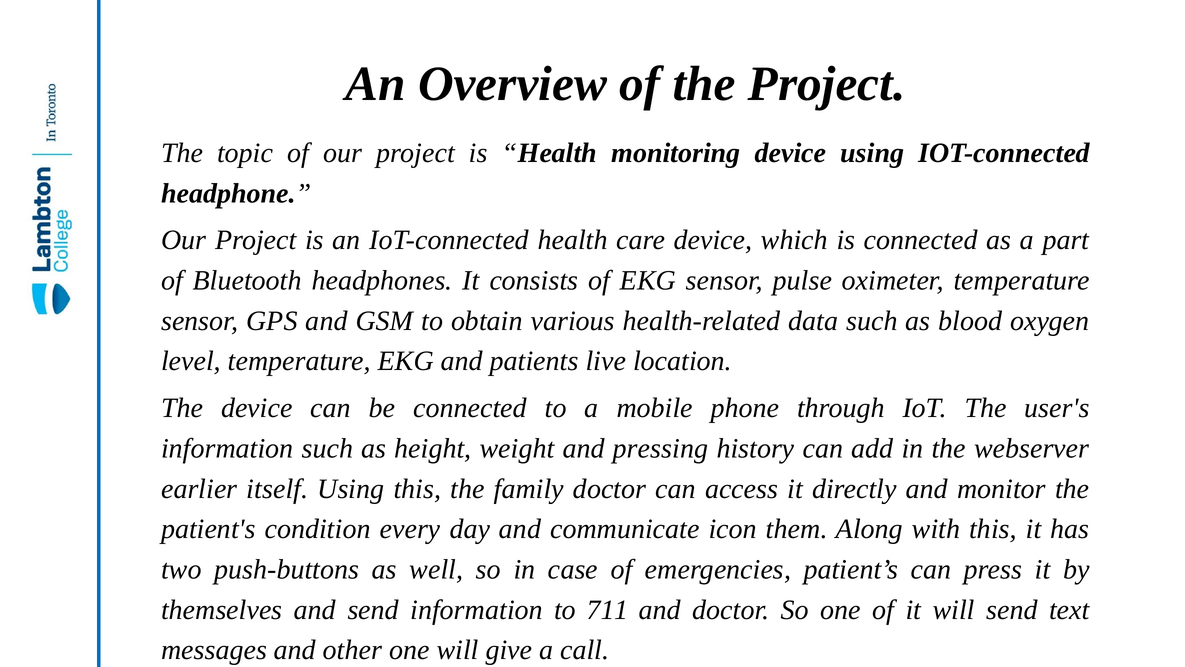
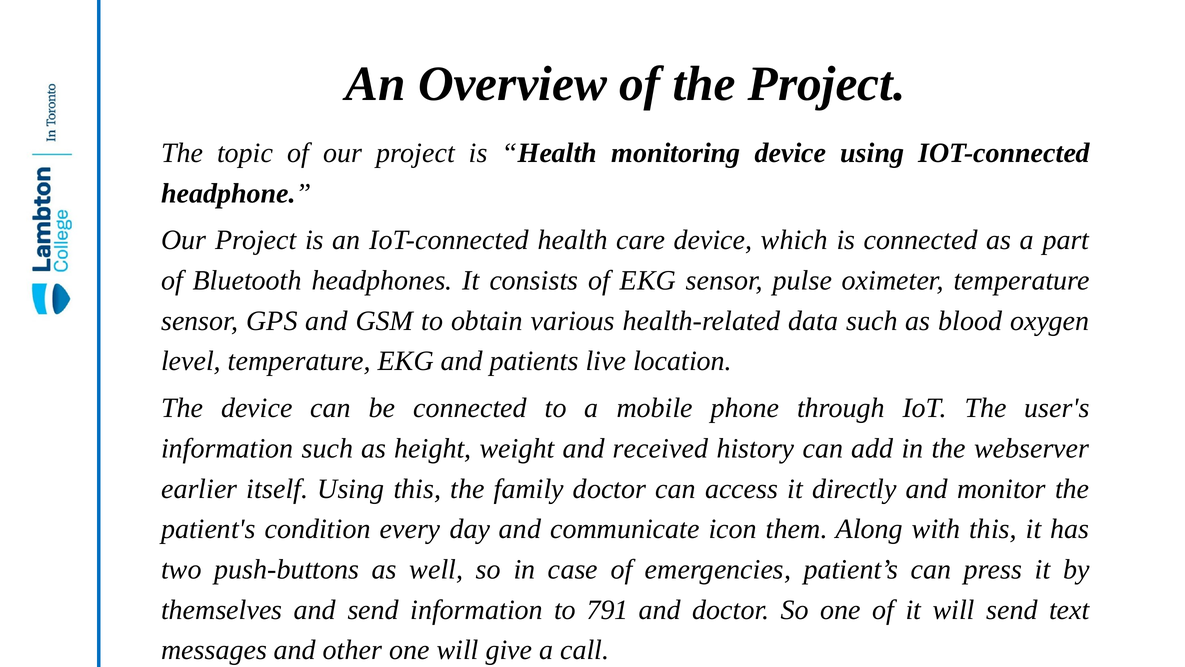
pressing: pressing -> received (661, 448)
711: 711 -> 791 (608, 609)
